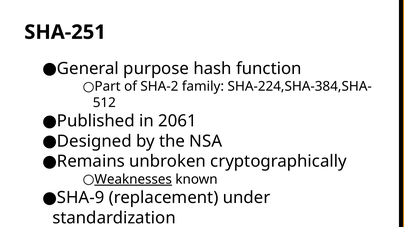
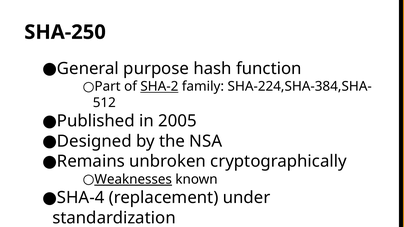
SHA-251: SHA-251 -> SHA-250 (65, 32)
SHA-2 underline: none -> present (159, 87)
2061: 2061 -> 2005 (178, 121)
SHA-9: SHA-9 -> SHA-4 (81, 198)
